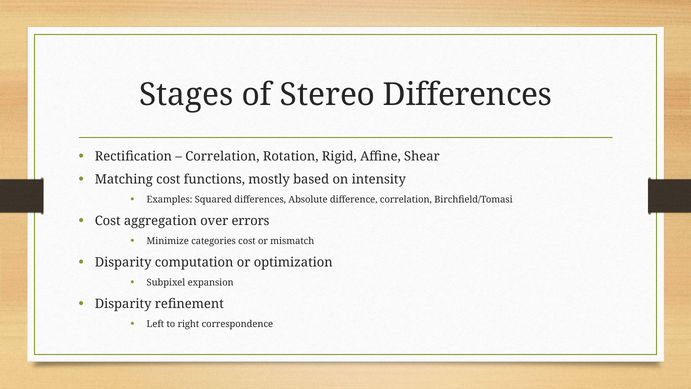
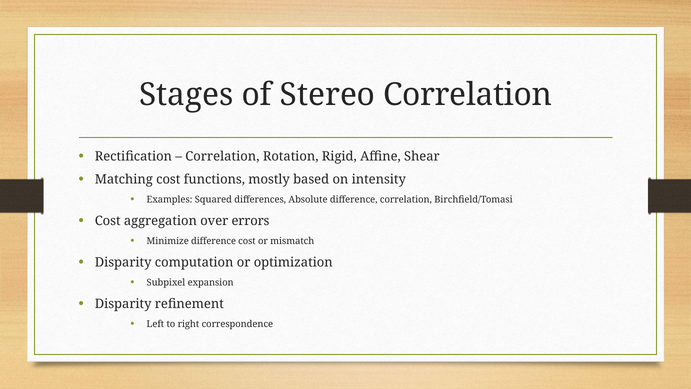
Stereo Differences: Differences -> Correlation (468, 95)
Minimize categories: categories -> difference (214, 241)
